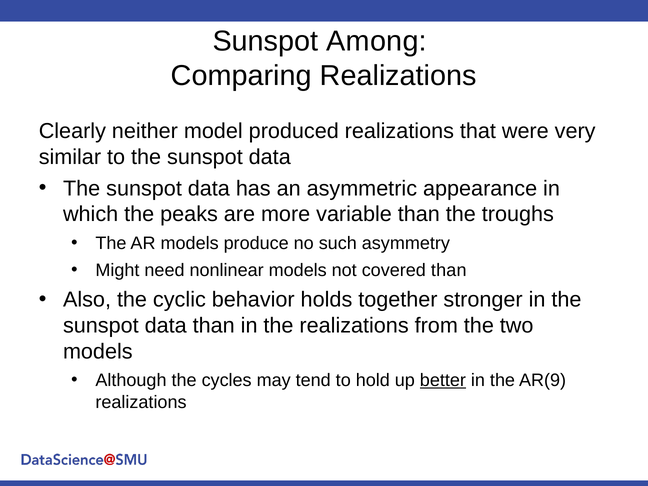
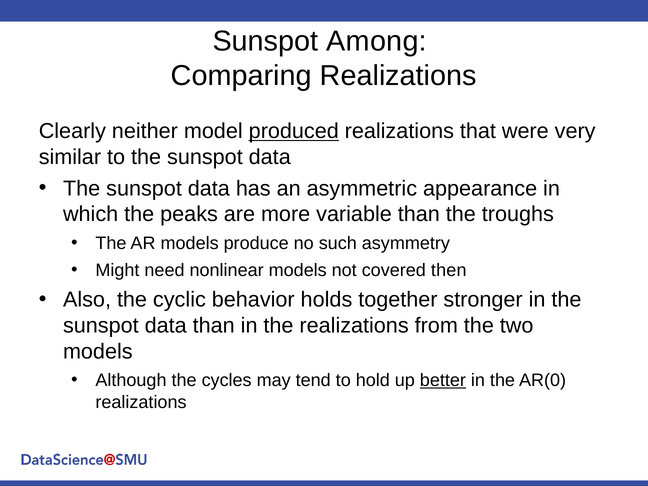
produced underline: none -> present (294, 131)
covered than: than -> then (449, 270)
AR(9: AR(9 -> AR(0 (543, 380)
